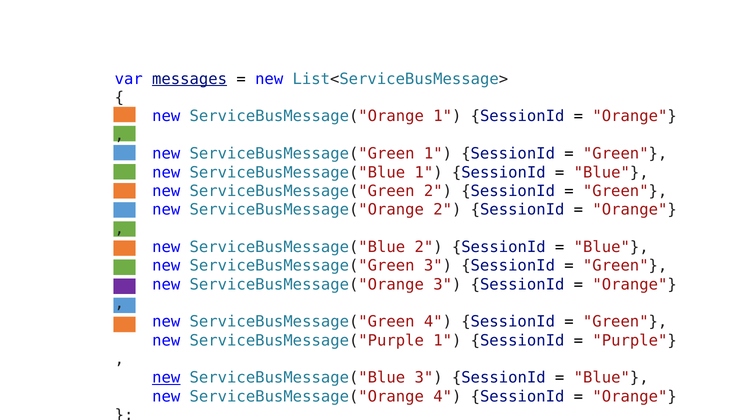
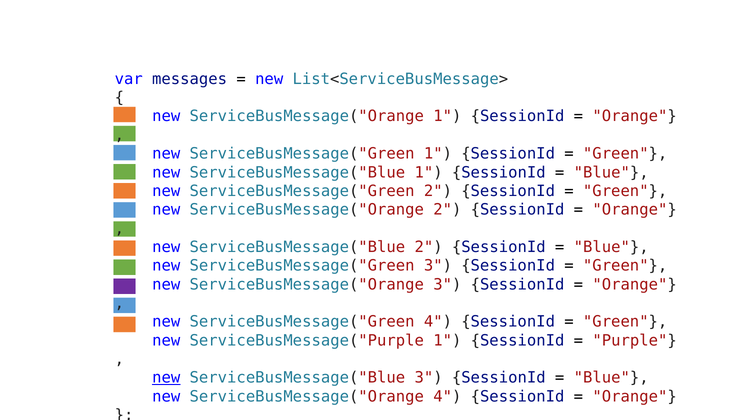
messages underline: present -> none (190, 79)
